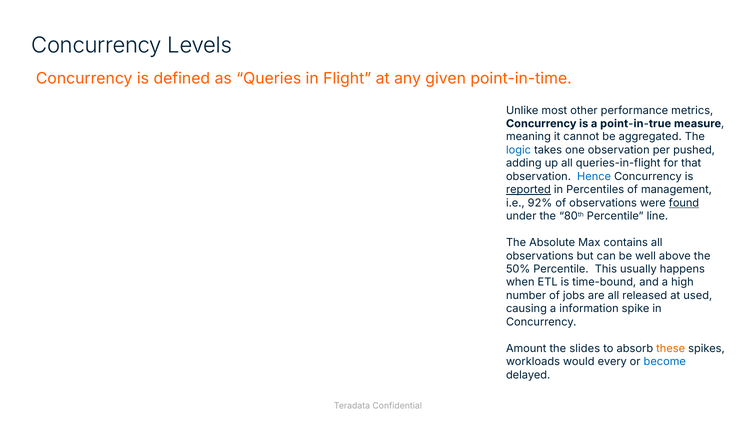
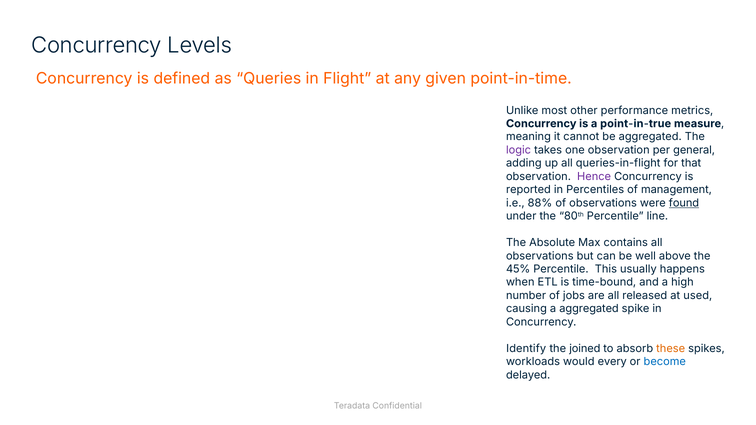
logic colour: blue -> purple (519, 150)
pushed: pushed -> general (694, 150)
Hence colour: blue -> purple (594, 177)
reported underline: present -> none (528, 190)
92%: 92% -> 88% (540, 203)
50%: 50% -> 45% (518, 269)
a information: information -> aggregated (589, 309)
Amount: Amount -> Identify (526, 349)
slides: slides -> joined (585, 349)
